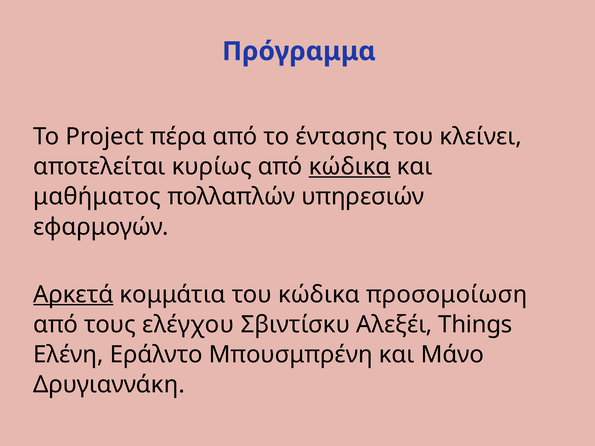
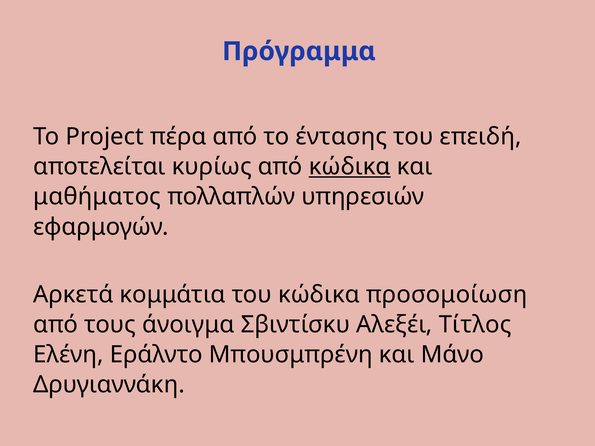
κλείνει: κλείνει -> επειδή (481, 137)
Αρκετά underline: present -> none (73, 295)
ελέγχου: ελέγχου -> άνοιγμα (188, 325)
Things: Things -> Τίτλος (475, 325)
